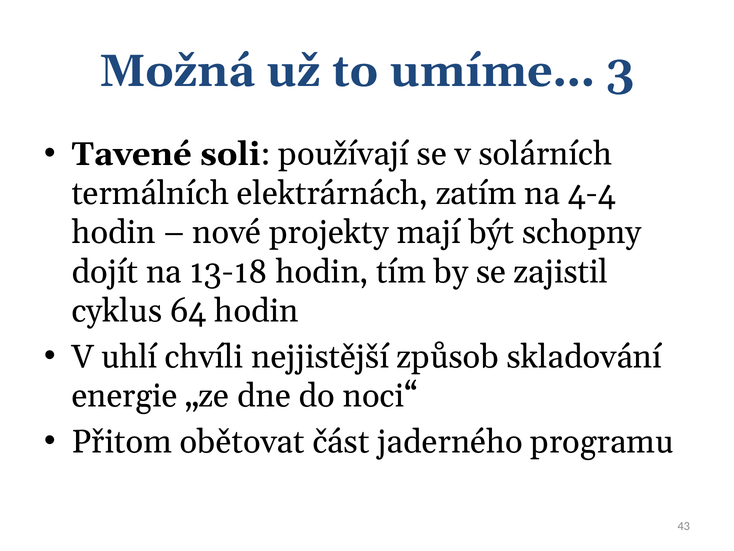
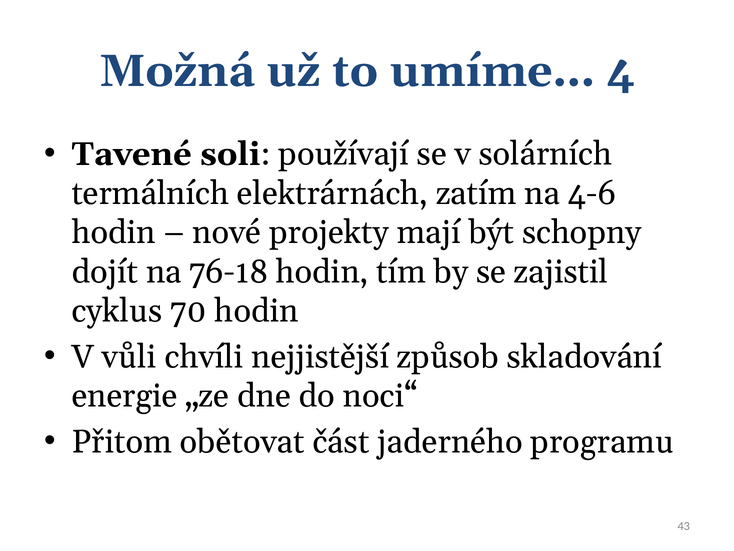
3: 3 -> 4 (621, 71)
4-4: 4-4 -> 4-6 (592, 193)
13-18: 13-18 -> 76-18 (229, 272)
64: 64 -> 70 (188, 311)
uhlí: uhlí -> vůli (129, 356)
